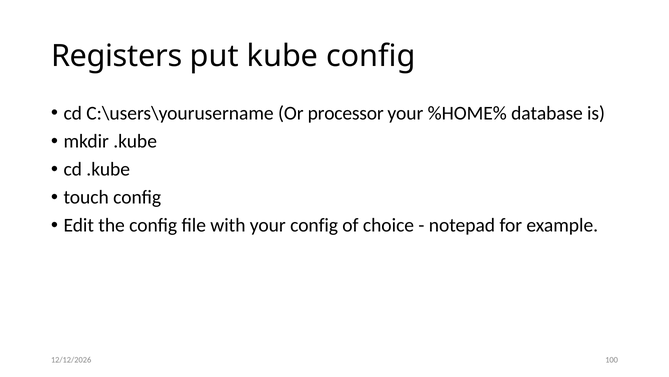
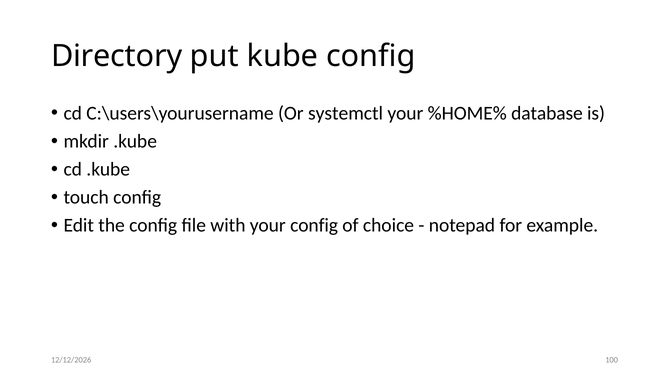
Registers: Registers -> Directory (117, 56)
processor: processor -> systemctl (346, 113)
